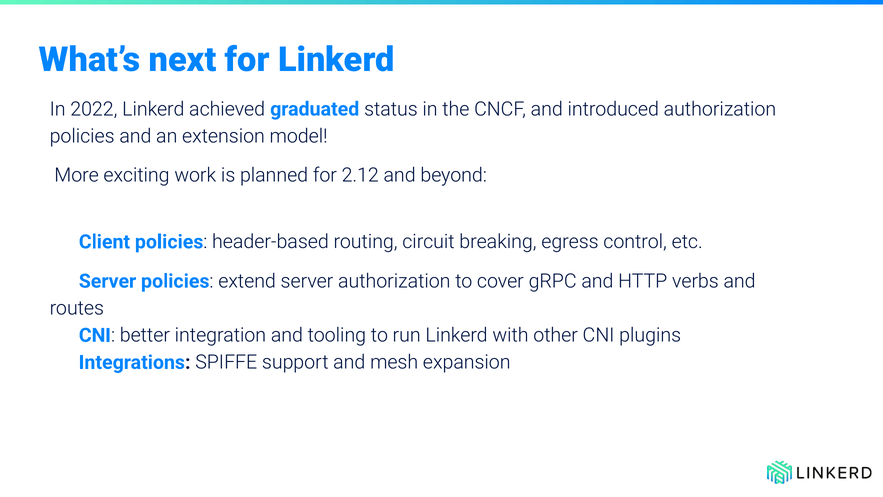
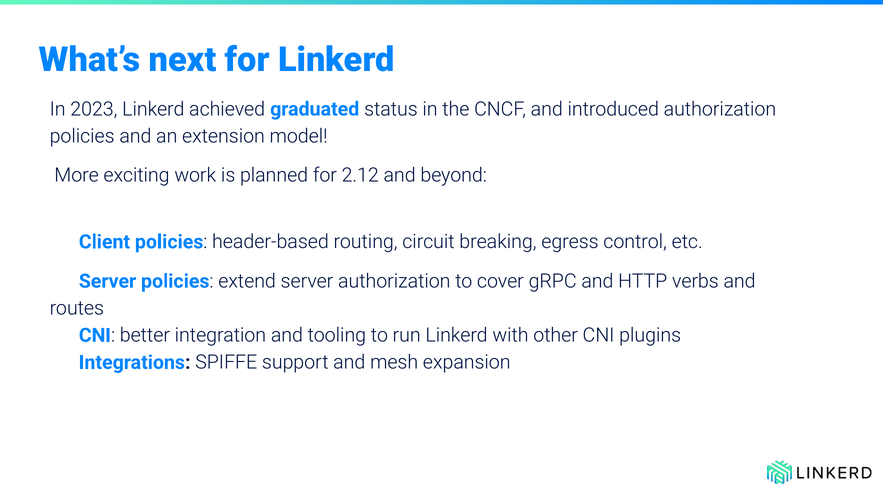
2022: 2022 -> 2023 (94, 109)
